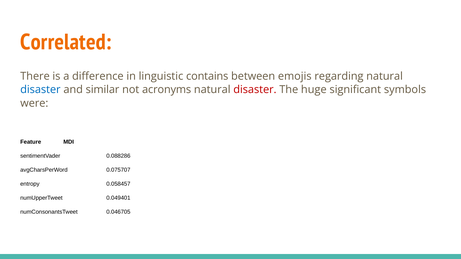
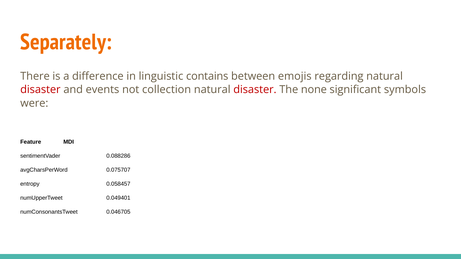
Correlated: Correlated -> Separately (66, 42)
disaster colour: blue -> red (40, 90)
similar: similar -> events (102, 90)
acronyms: acronyms -> collection (167, 90)
huge: huge -> none (314, 90)
